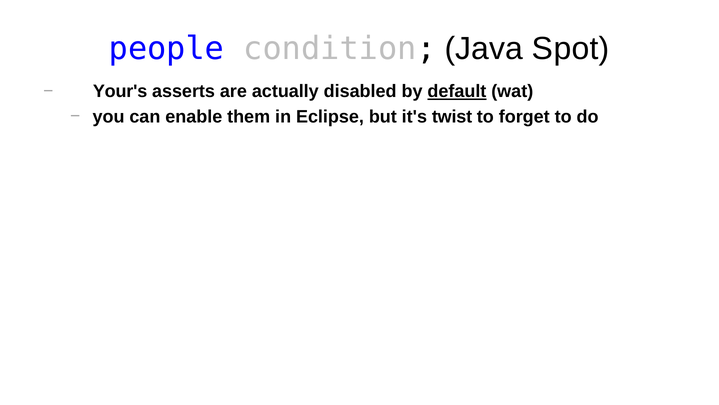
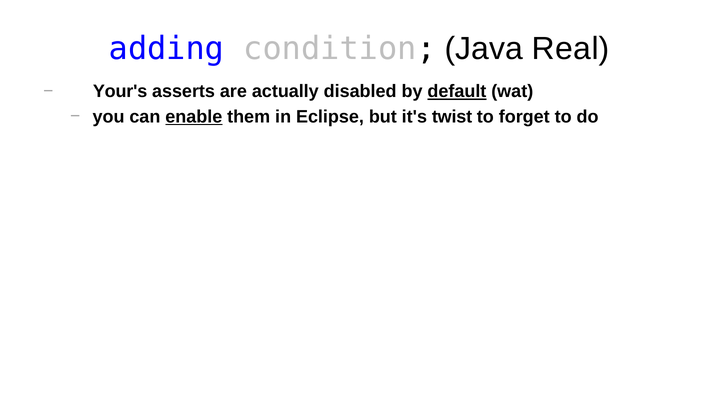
people: people -> adding (167, 48)
Spot: Spot -> Real (571, 48)
enable underline: none -> present (194, 117)
